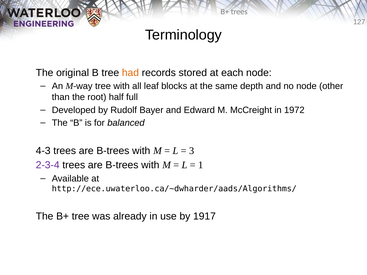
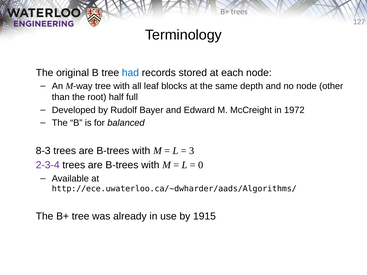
had colour: orange -> blue (130, 73)
4-3: 4-3 -> 8-3 (43, 151)
1: 1 -> 0 (201, 165)
1917: 1917 -> 1915 (204, 216)
